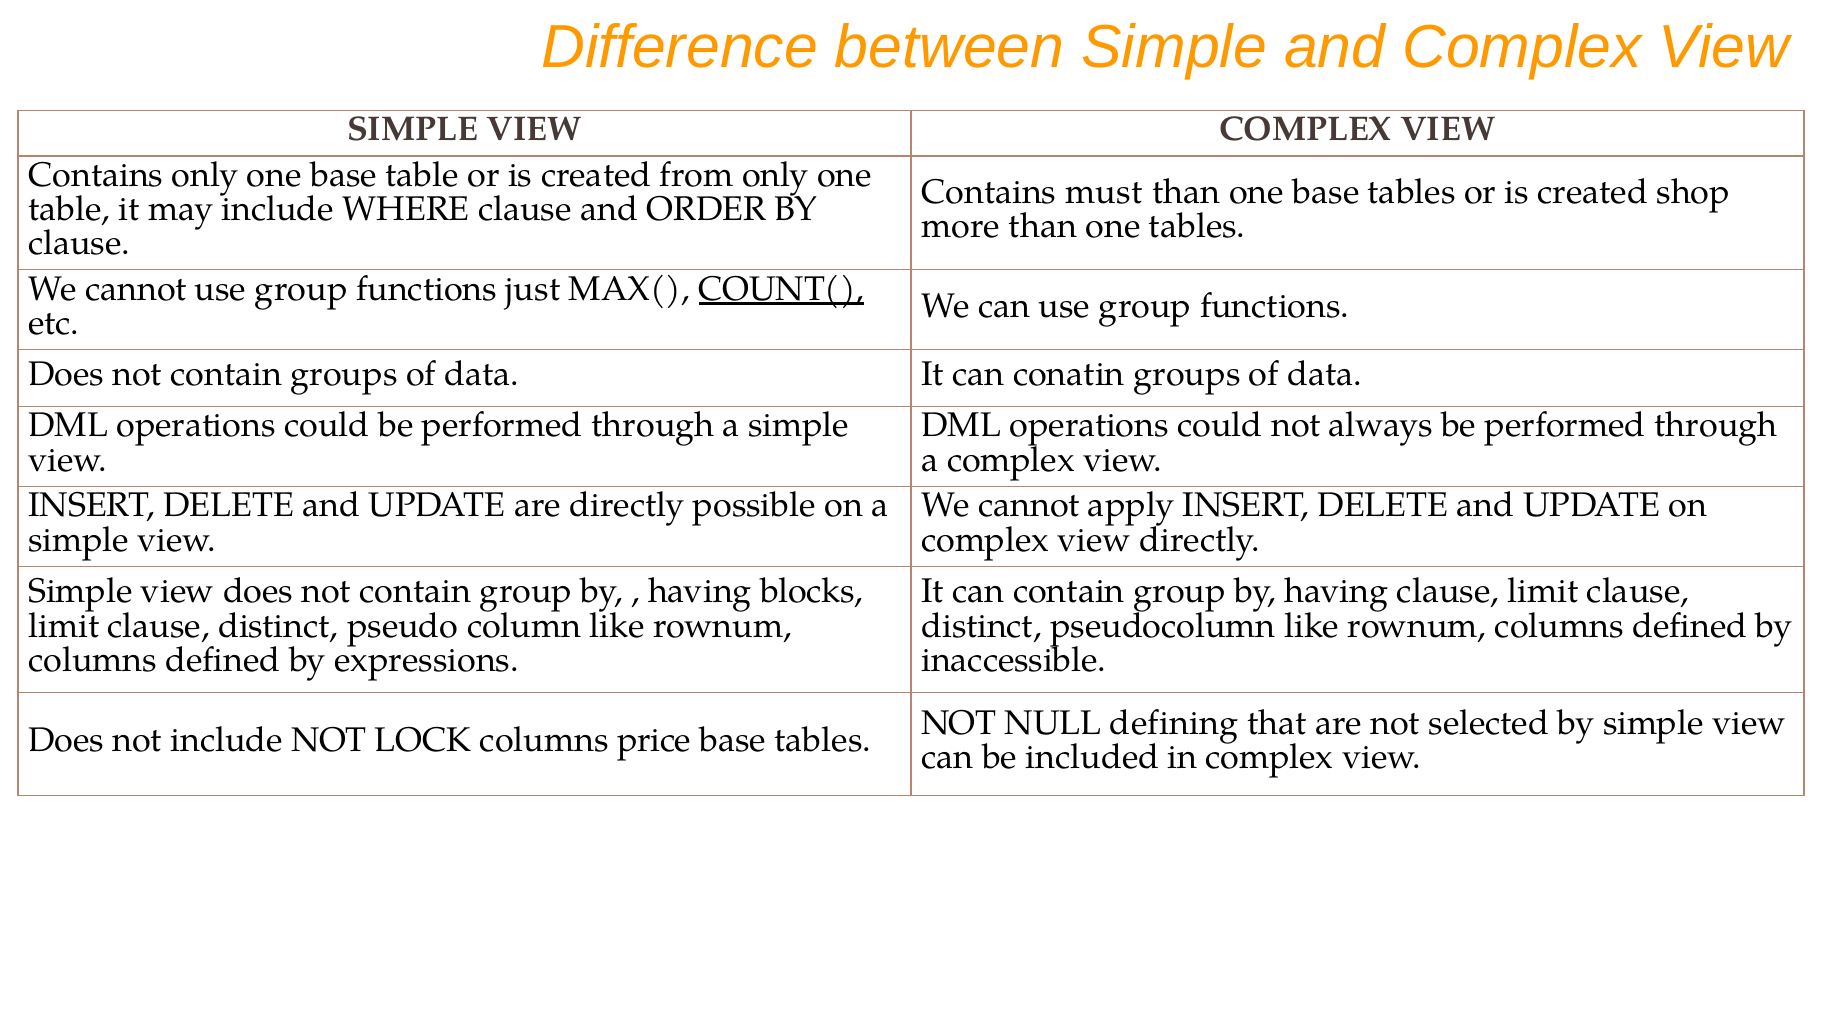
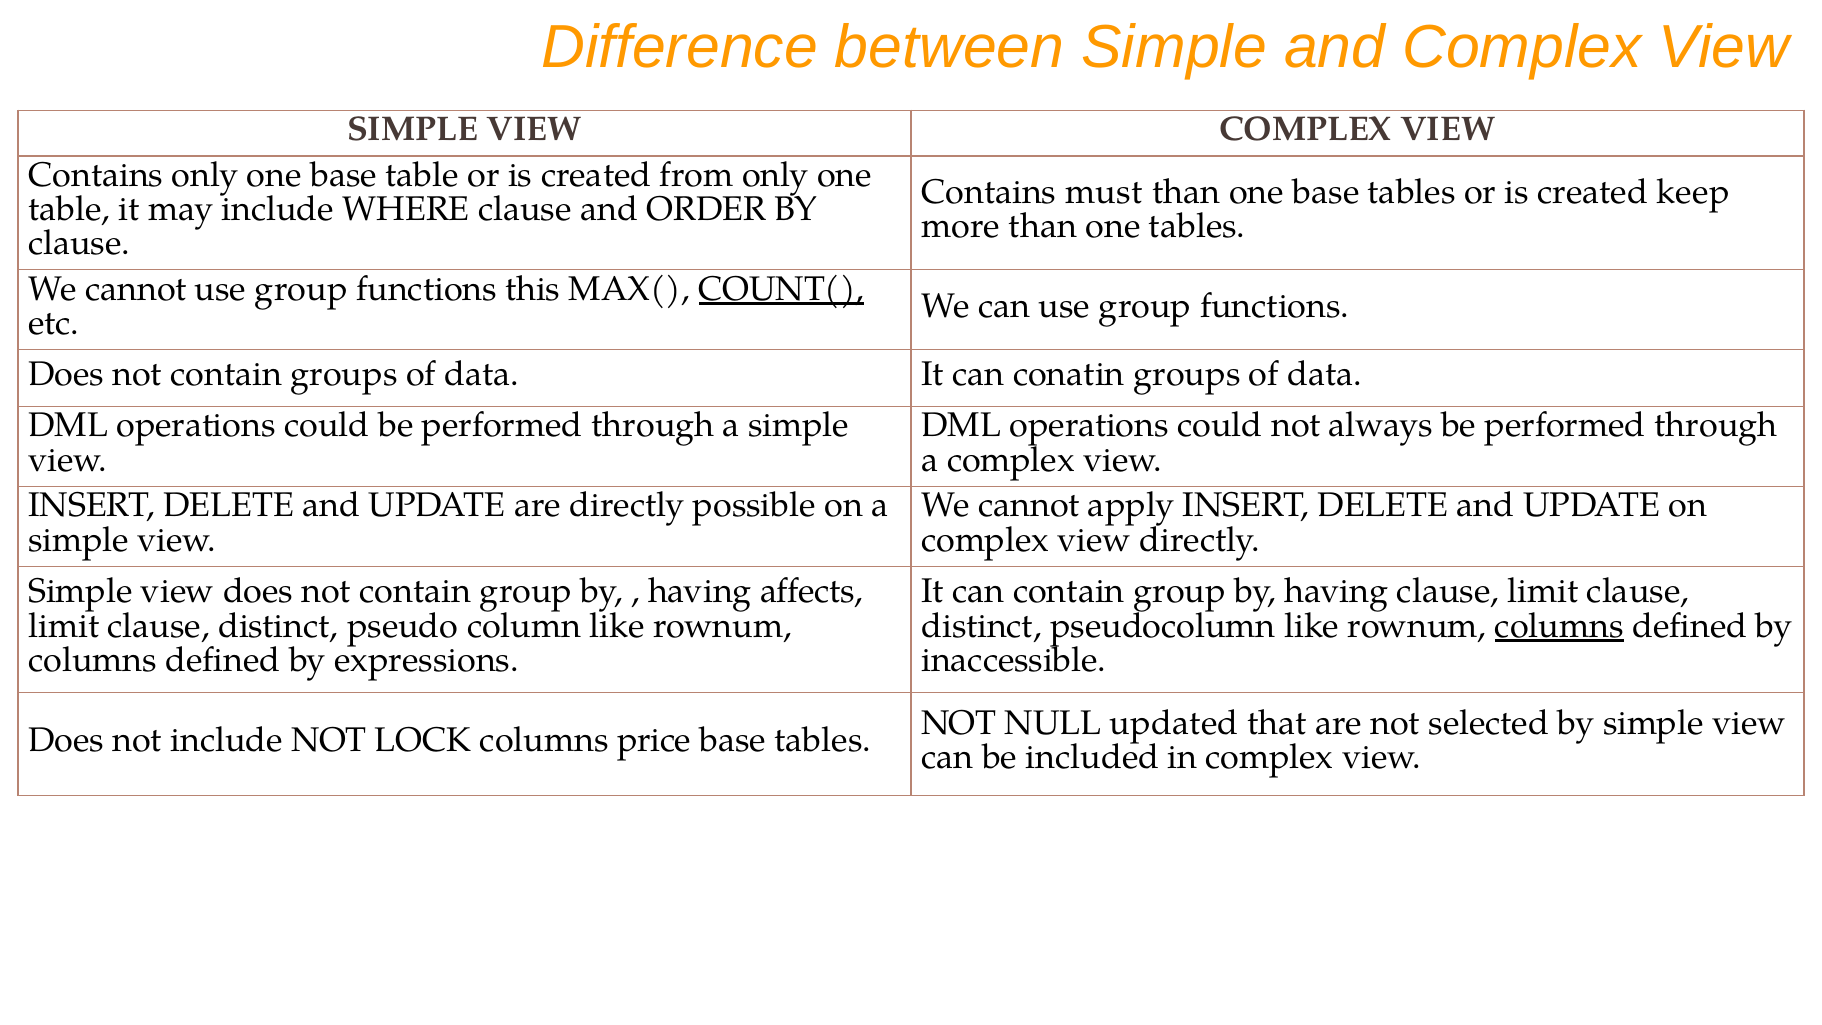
shop: shop -> keep (1693, 192)
just: just -> this (533, 289)
blocks: blocks -> affects (812, 591)
columns underline: none -> present (1559, 626)
defining: defining -> updated (1174, 723)
